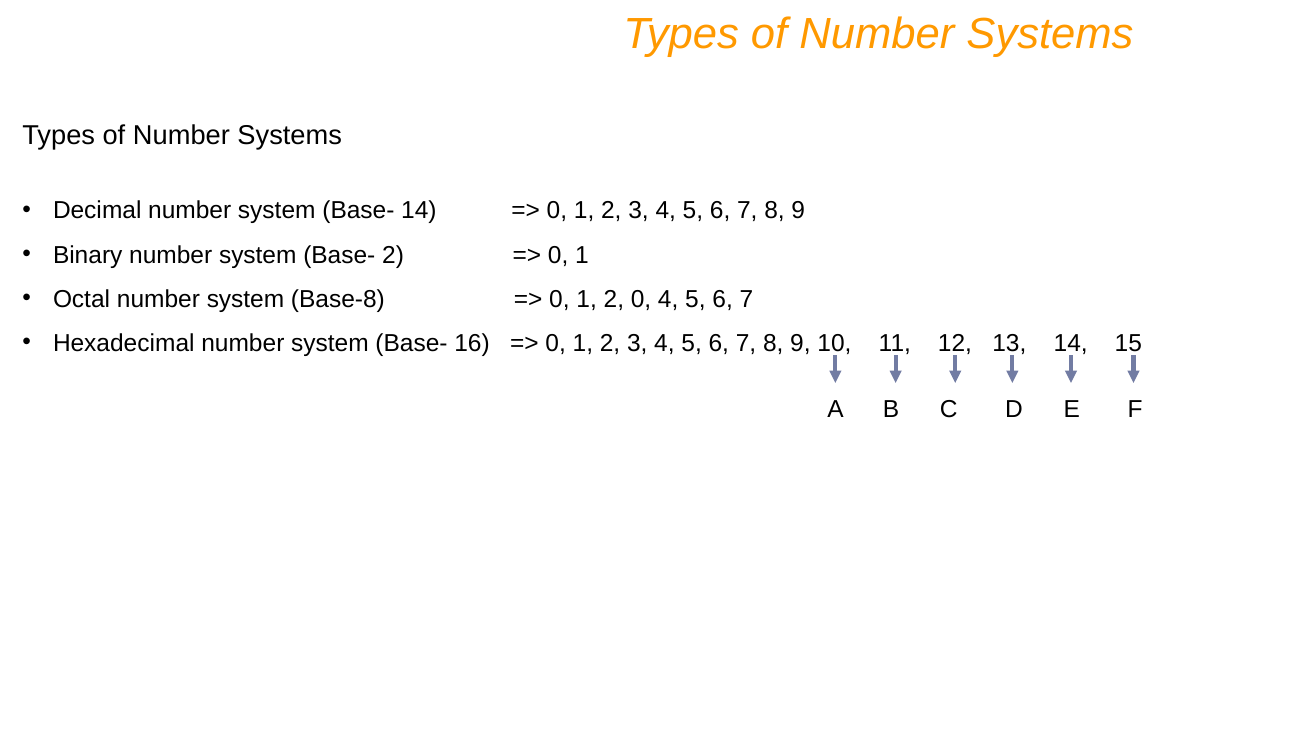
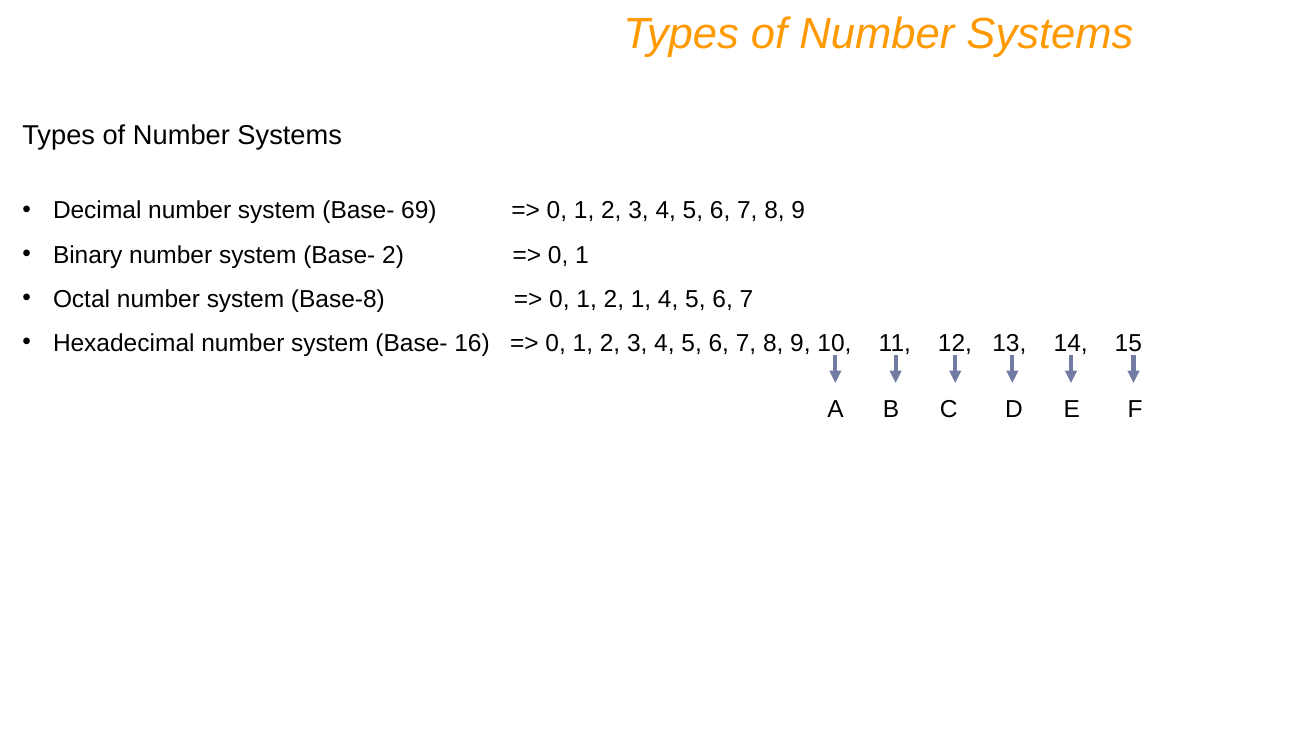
Base- 14: 14 -> 69 (419, 211)
2 0: 0 -> 1 (641, 299)
